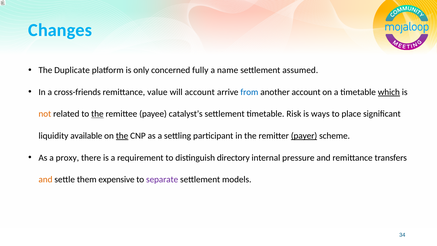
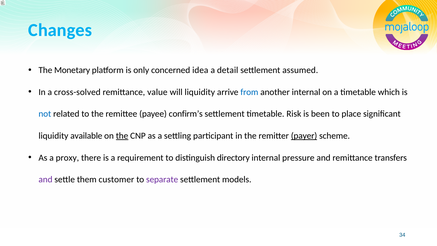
Duplicate: Duplicate -> Monetary (72, 70)
fully: fully -> idea (200, 70)
name: name -> detail (228, 70)
cross-friends: cross-friends -> cross-solved (77, 92)
will account: account -> liquidity (200, 92)
another account: account -> internal (306, 92)
which underline: present -> none (389, 92)
not colour: orange -> blue (45, 114)
the underline: present -> none (97, 114)
catalyst’s: catalyst’s -> confirm’s (186, 114)
ways: ways -> been (320, 114)
and colour: orange -> purple (46, 179)
expensive: expensive -> customer (116, 179)
